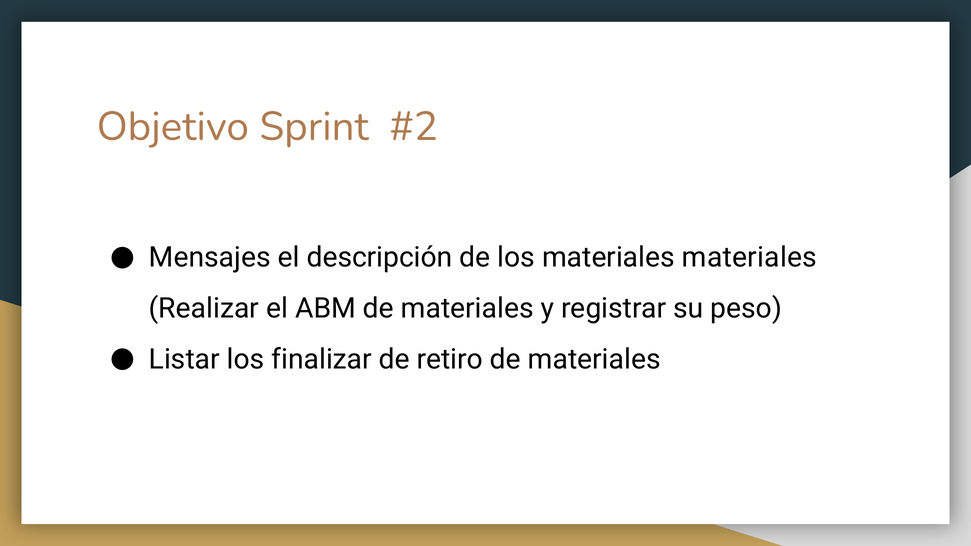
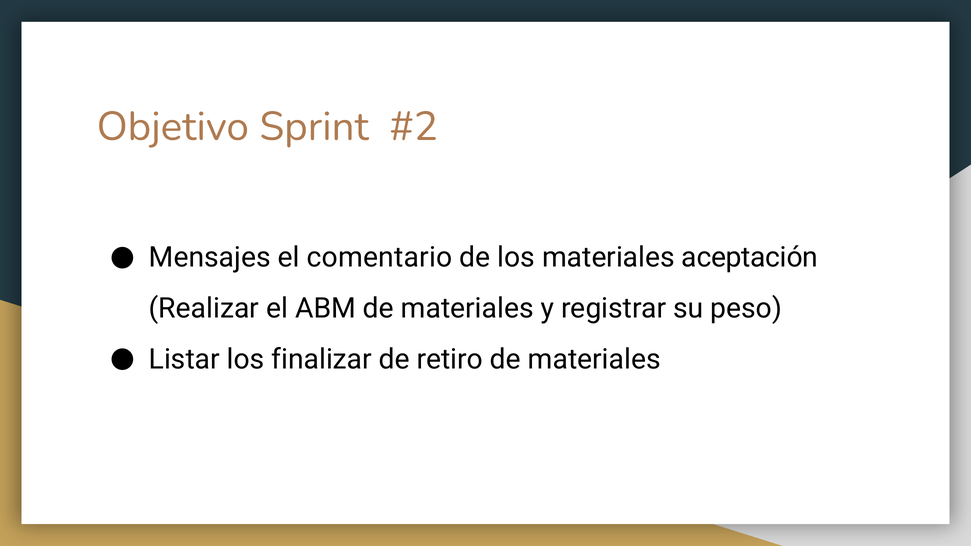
descripción: descripción -> comentario (379, 258)
materiales materiales: materiales -> aceptación (750, 258)
